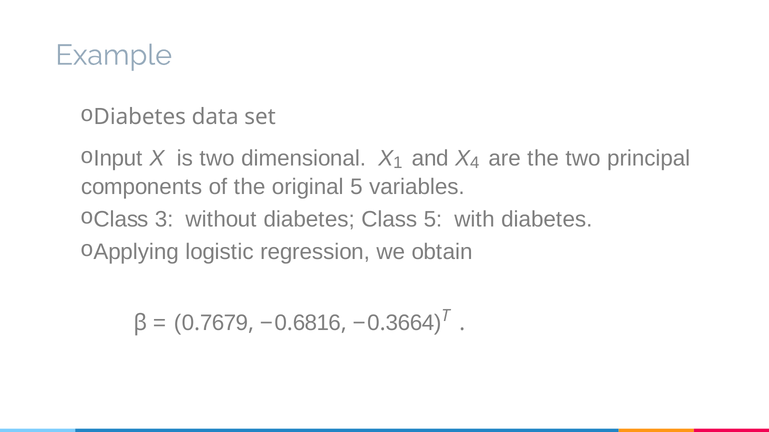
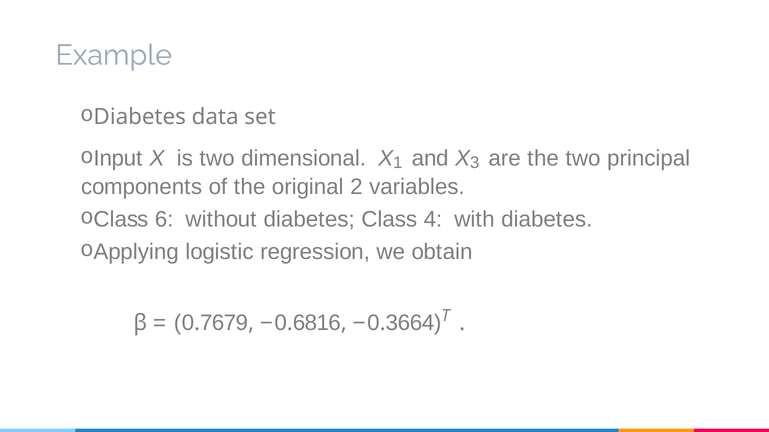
4: 4 -> 3 (475, 163)
original 5: 5 -> 2 (356, 187)
3: 3 -> 6 (164, 220)
Class 5: 5 -> 4 (433, 220)
